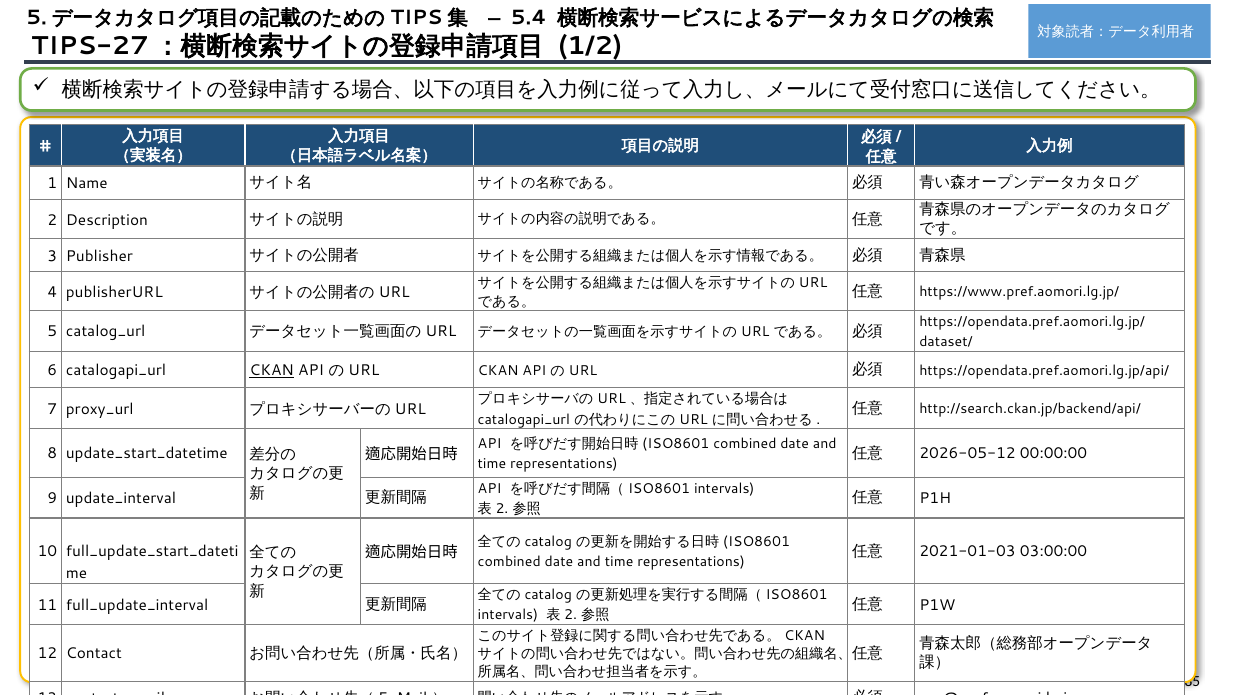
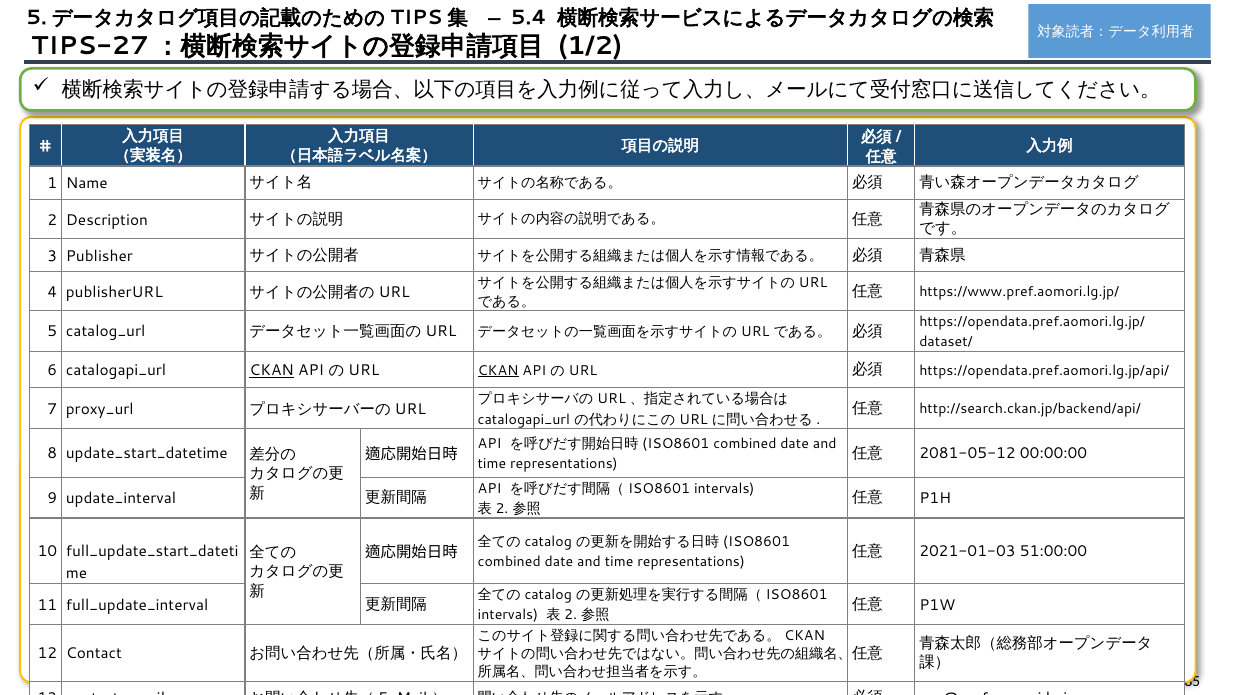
CKAN underline: none -> present (498, 370)
2026-05-12: 2026-05-12 -> 2081-05-12 (968, 454)
03:00:00: 03:00:00 -> 51:00:00 (1054, 552)
